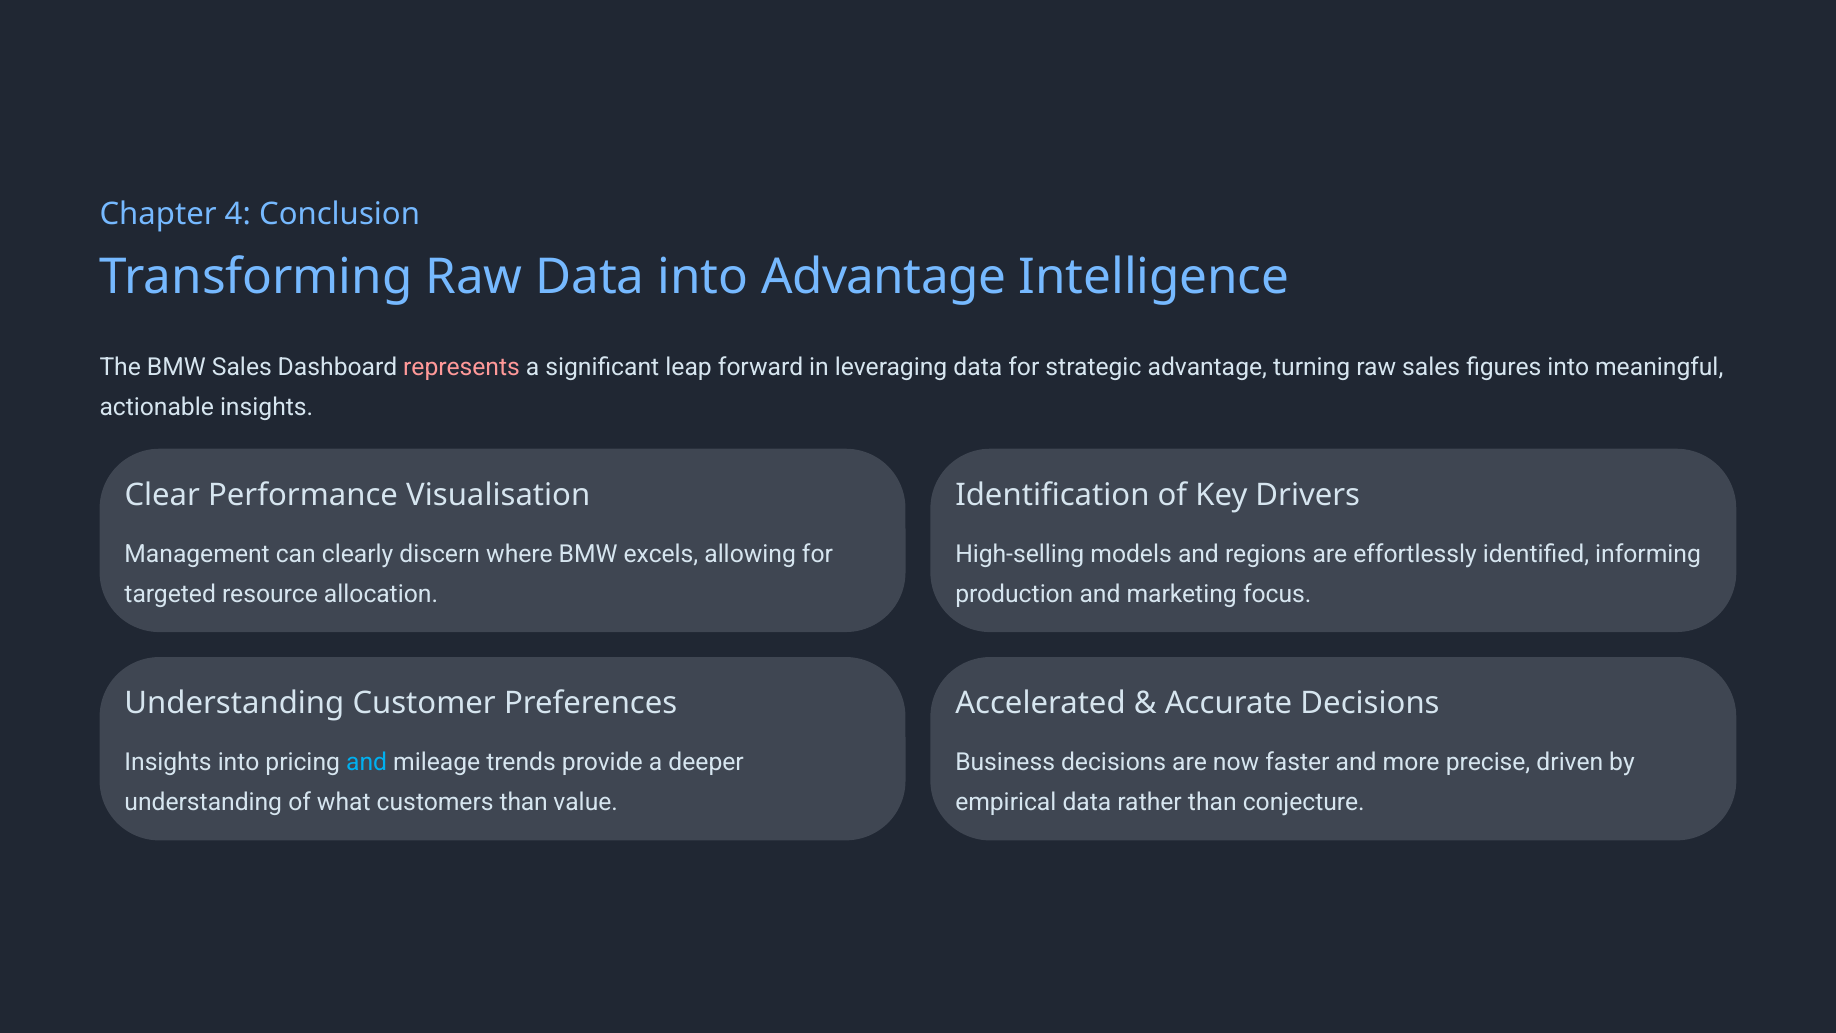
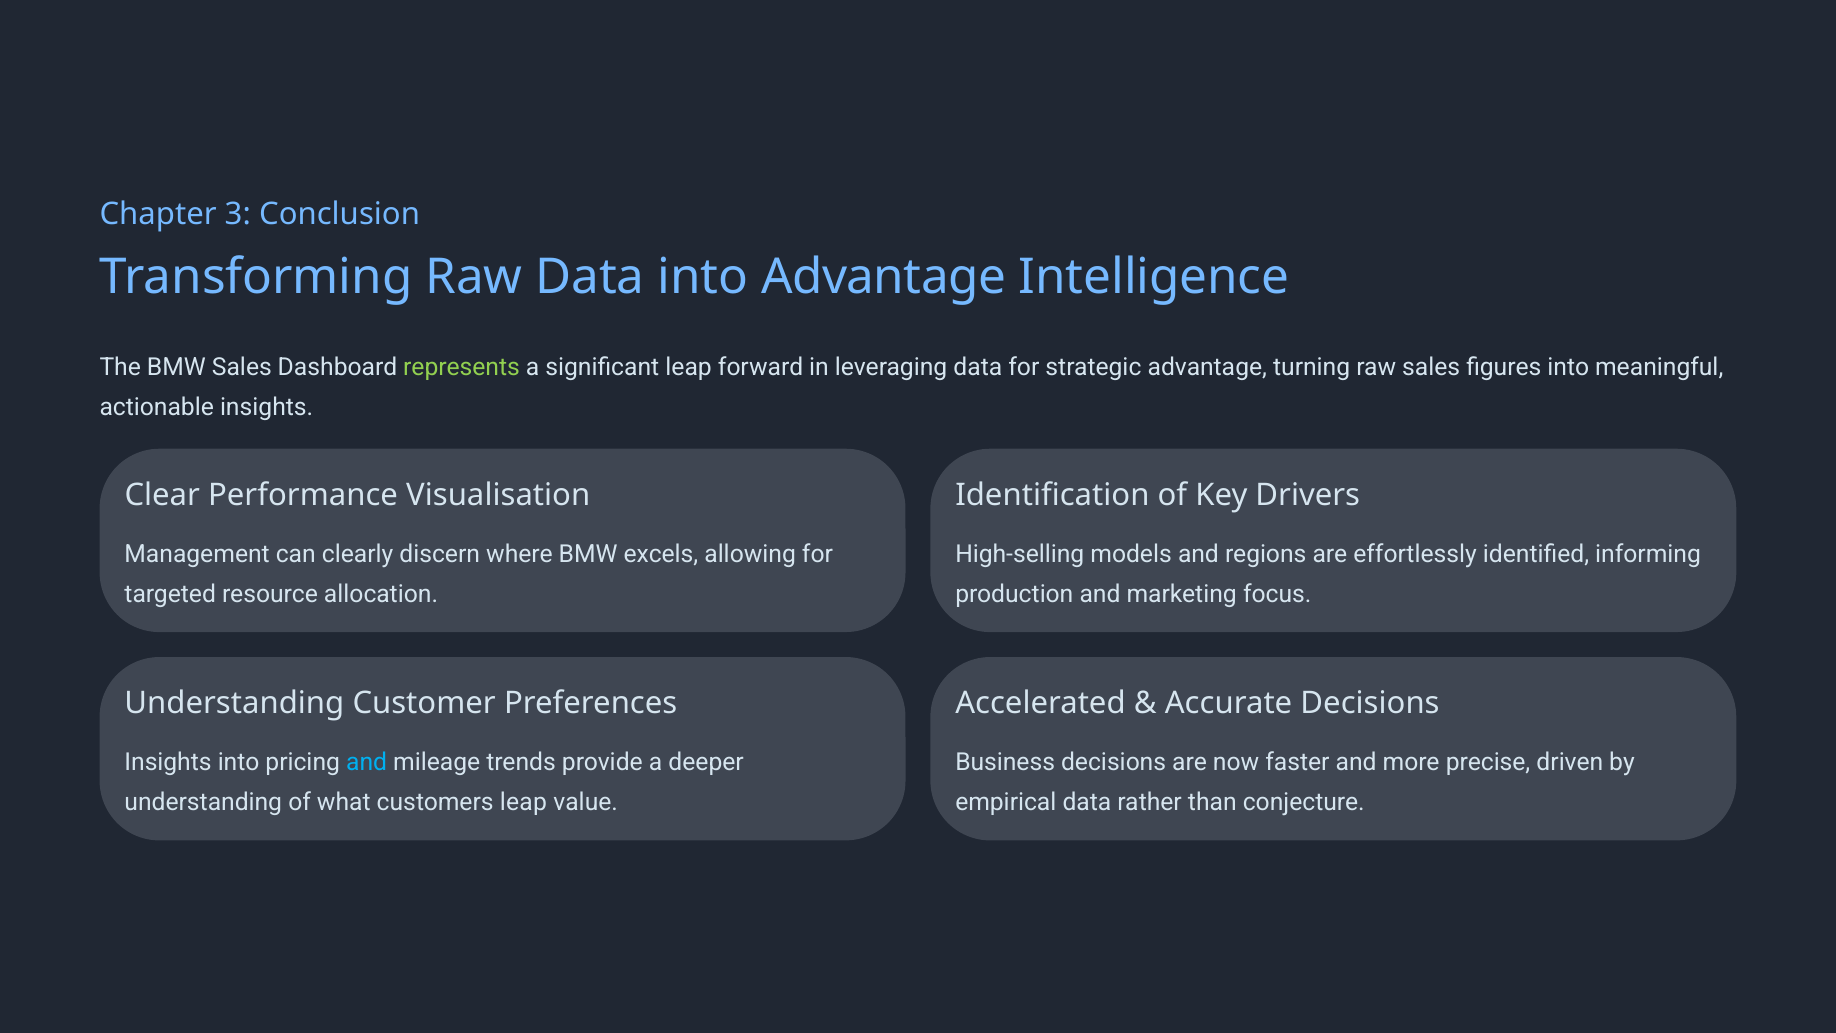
4: 4 -> 3 (238, 214)
represents colour: pink -> light green (462, 368)
customers than: than -> leap (523, 802)
